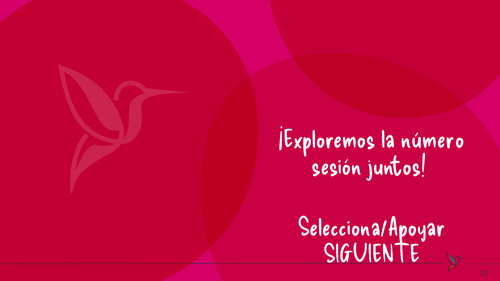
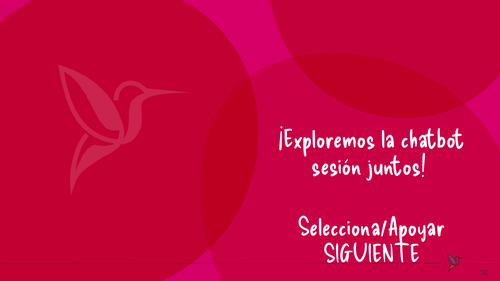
número: número -> chatbot (433, 140)
